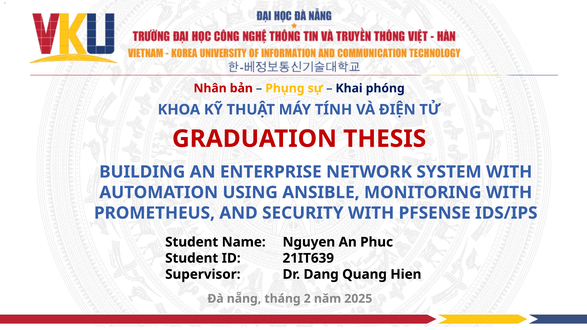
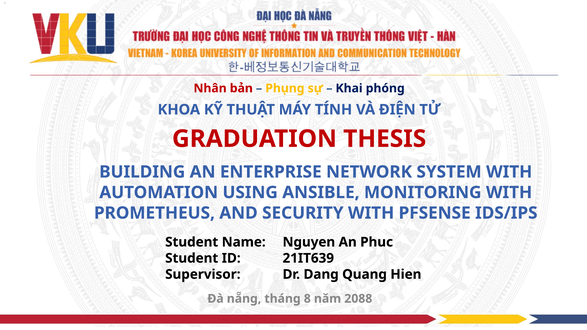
2: 2 -> 8 (307, 299)
2025: 2025 -> 2088 (358, 299)
